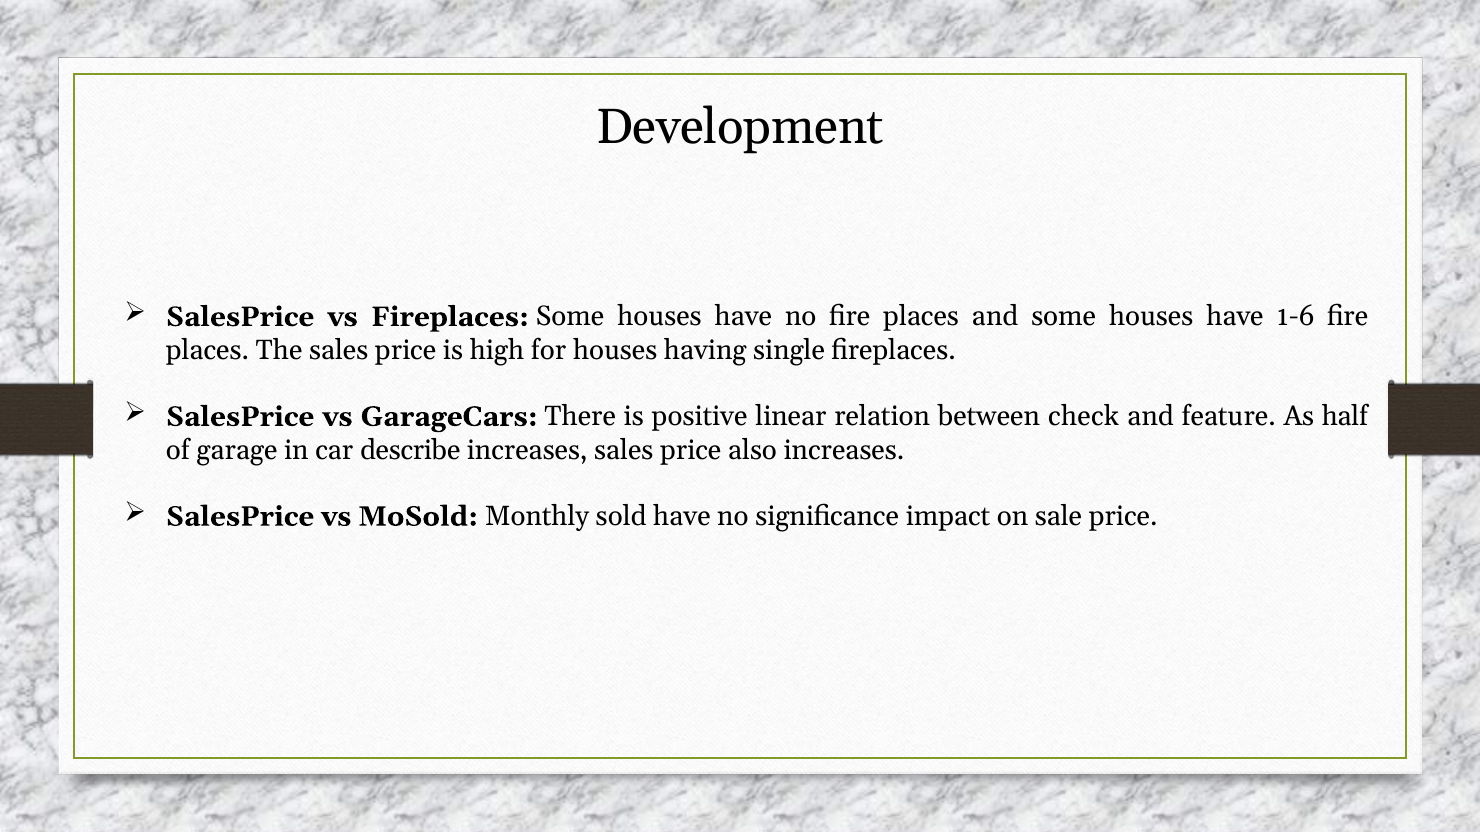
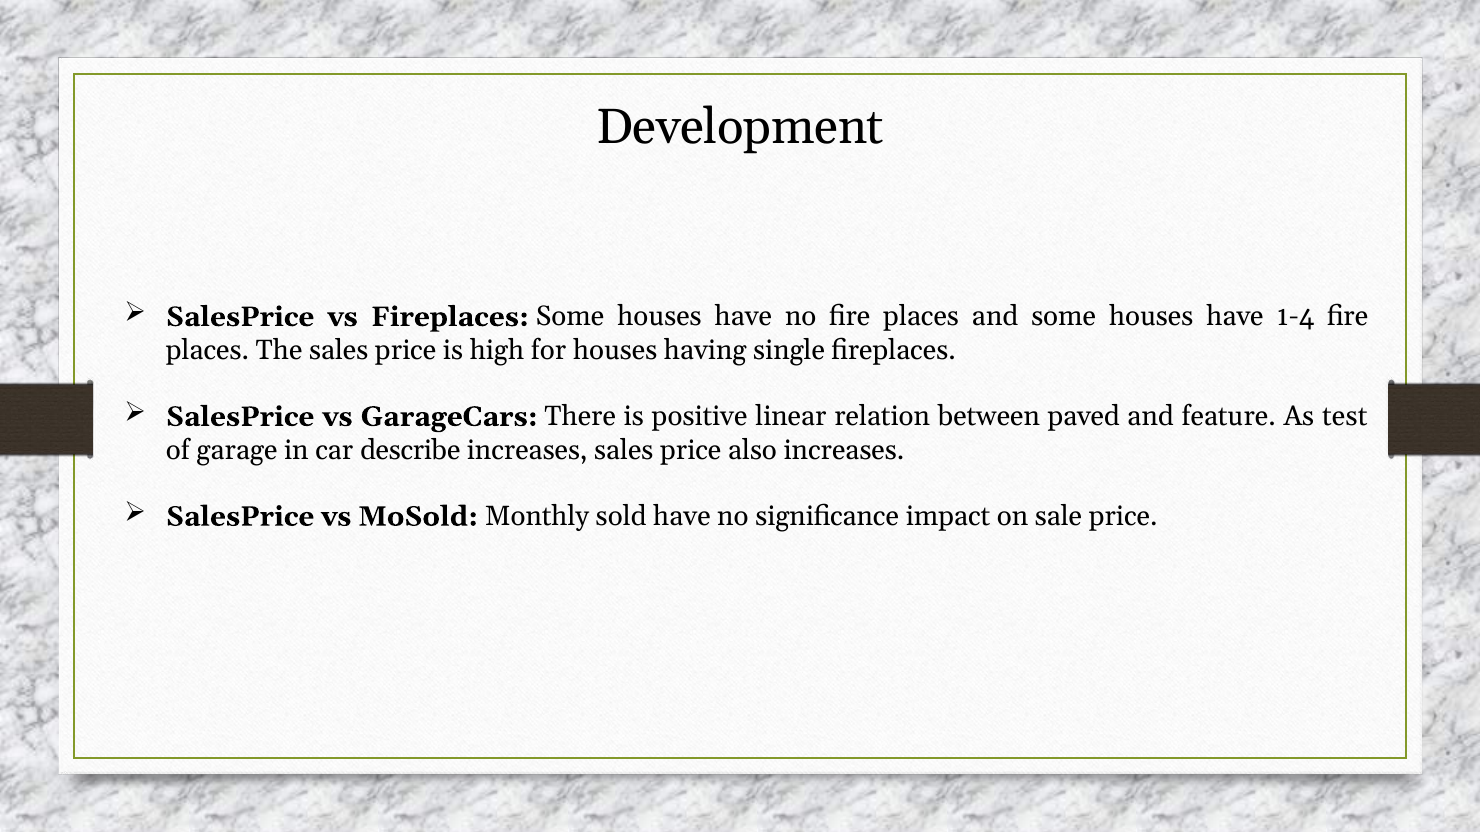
1-6: 1-6 -> 1-4 (1296, 317)
check: check -> paved (1084, 417)
half: half -> test (1345, 417)
